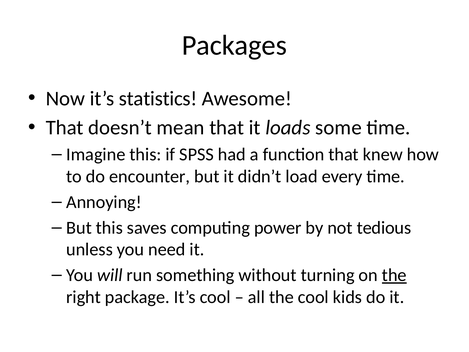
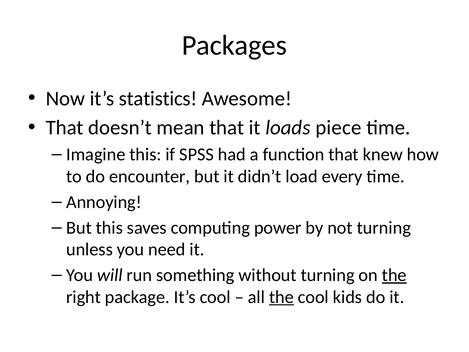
some: some -> piece (338, 128)
not tedious: tedious -> turning (384, 228)
the underline: none -> present (281, 297)
